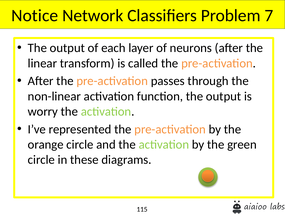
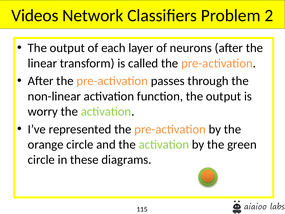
Notice: Notice -> Videos (35, 16)
7: 7 -> 2 (269, 16)
